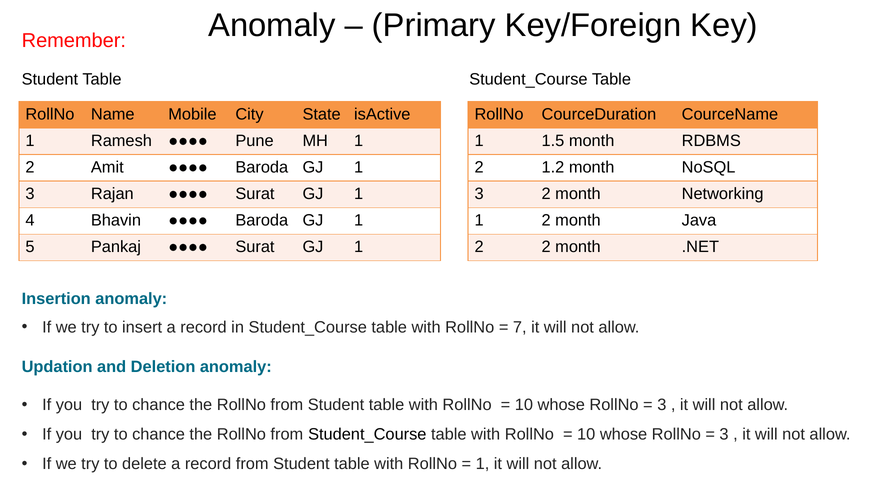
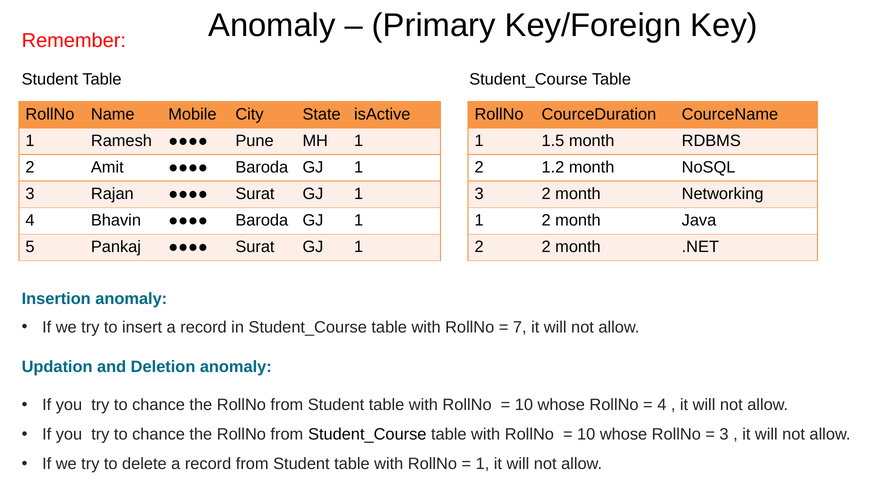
3: 3 -> 4 (662, 405)
